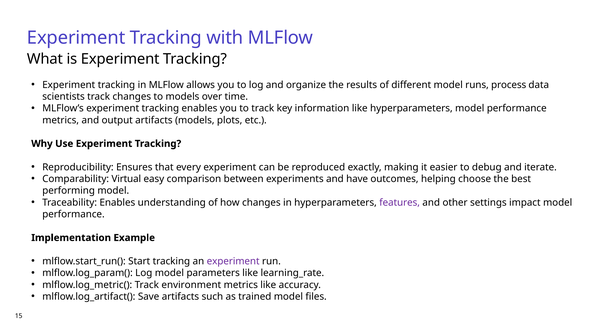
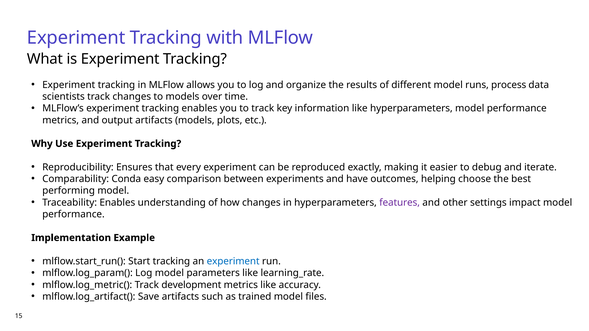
Virtual: Virtual -> Conda (126, 179)
experiment colour: purple -> blue (233, 262)
environment: environment -> development (191, 285)
